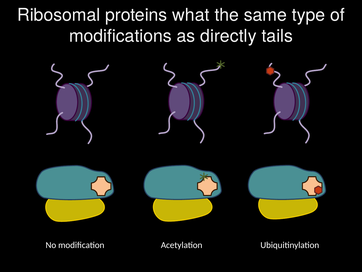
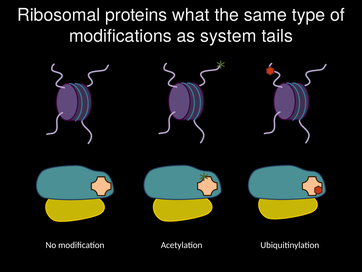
directly: directly -> system (228, 36)
